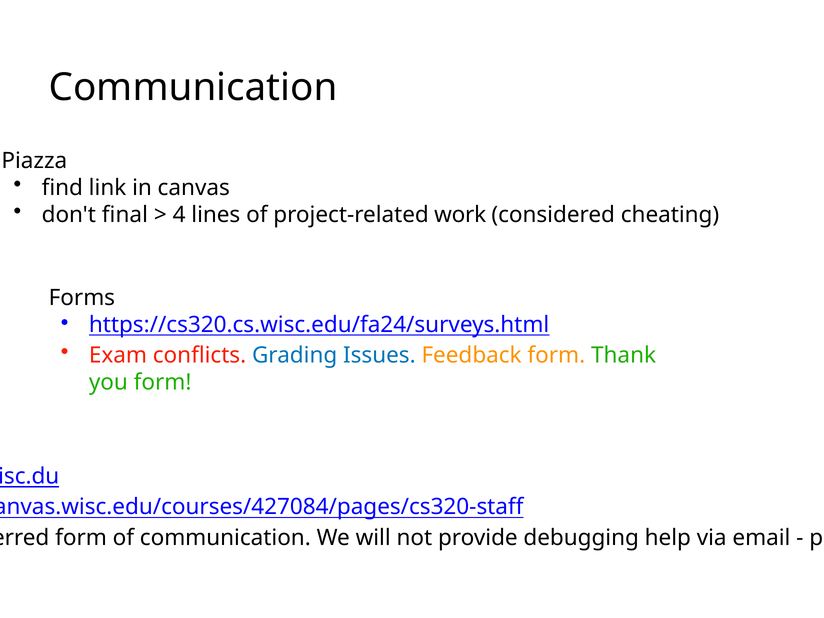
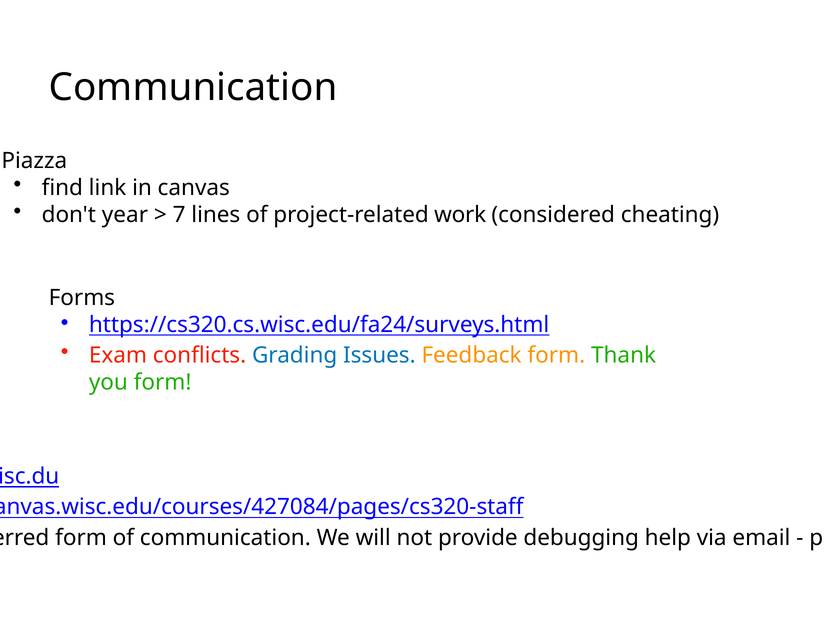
final: final -> year (125, 215)
4: 4 -> 7 (179, 215)
